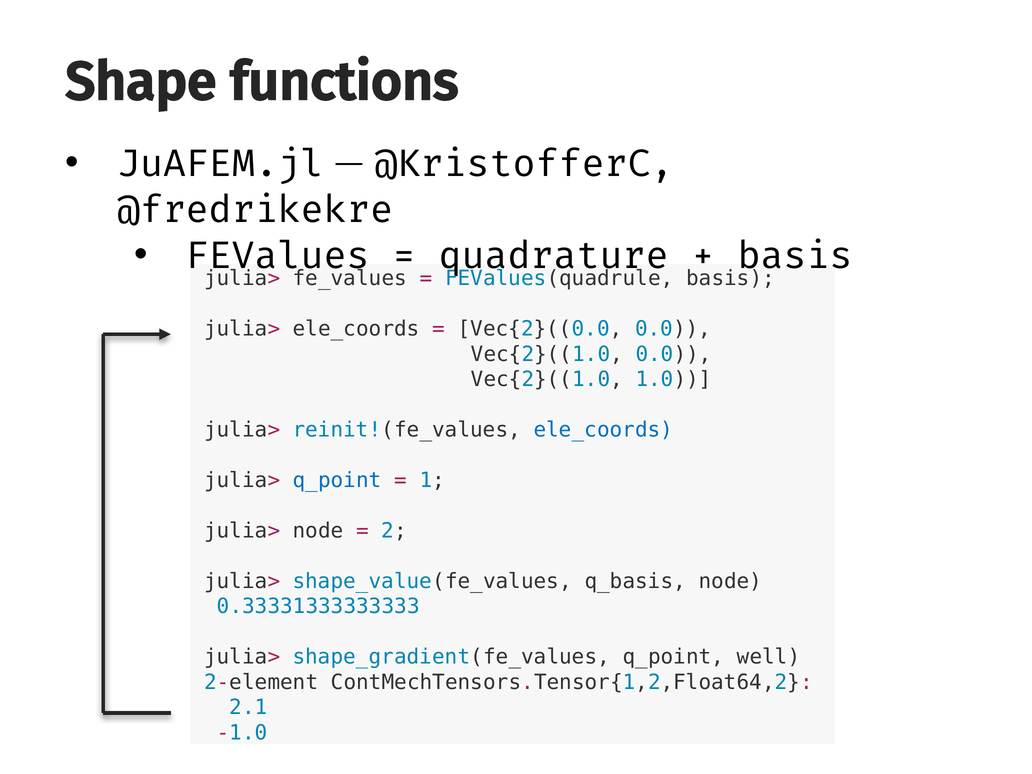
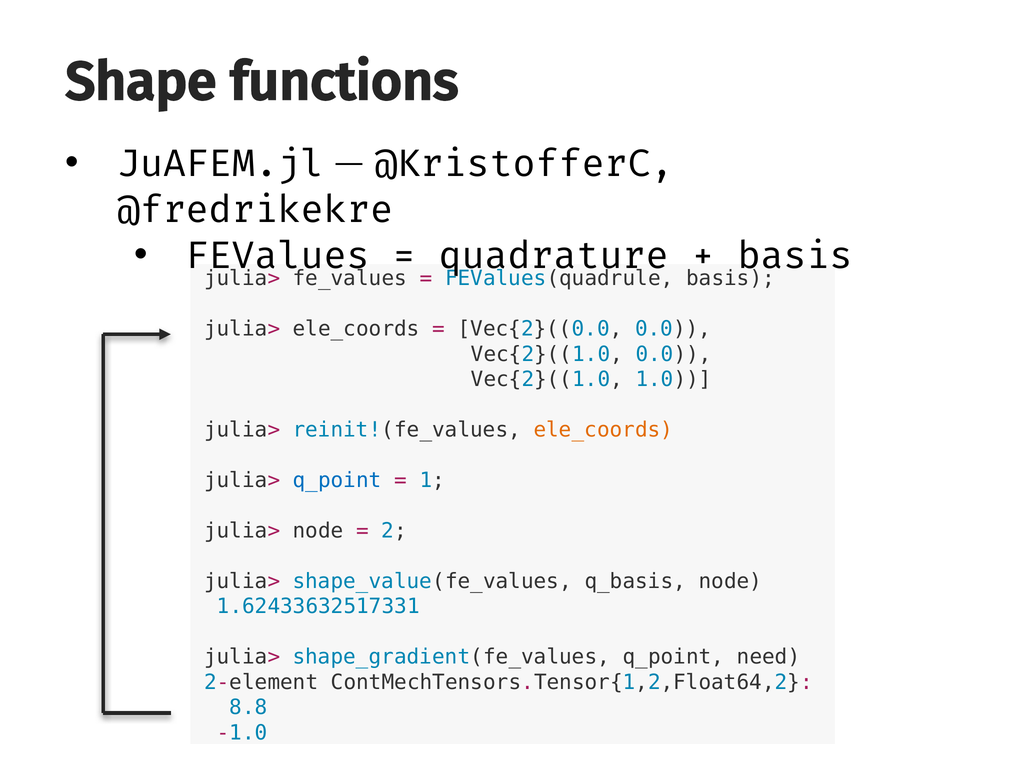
ele_coords colour: blue -> orange (603, 430)
0.33331333333333: 0.33331333333333 -> 1.62433632517331 (318, 607)
well: well -> need (769, 657)
2.1: 2.1 -> 8.8 (248, 708)
